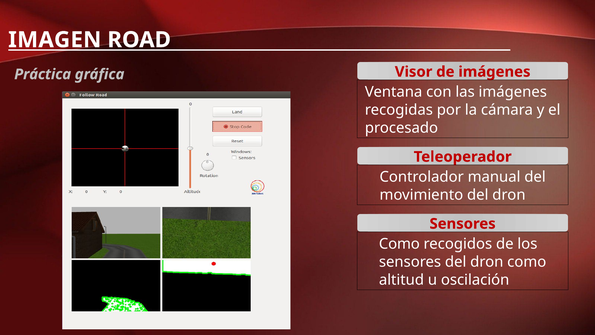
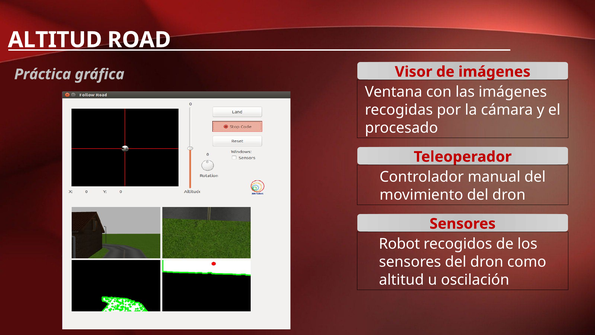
IMAGEN: IMAGEN -> ALTITUD (55, 40)
Como: Como -> Robot (399, 244)
